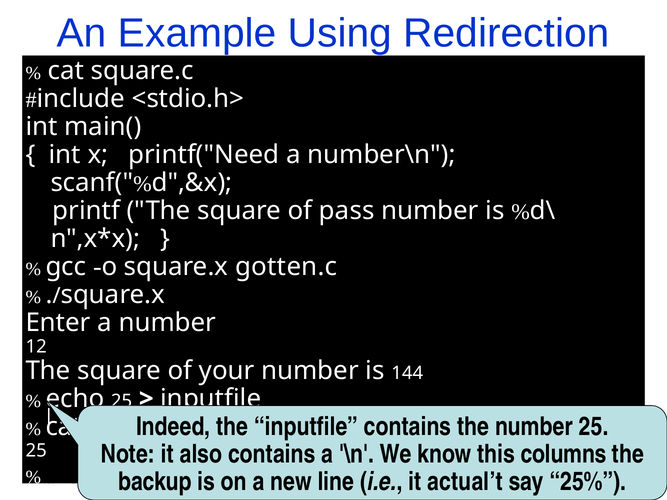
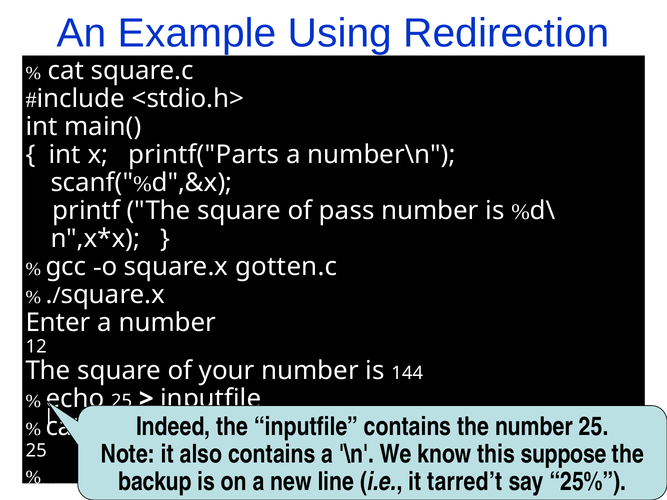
printf("Need: printf("Need -> printf("Parts (204, 155)
columns: columns -> suppose (564, 454)
actual’t: actual’t -> tarred’t (465, 482)
